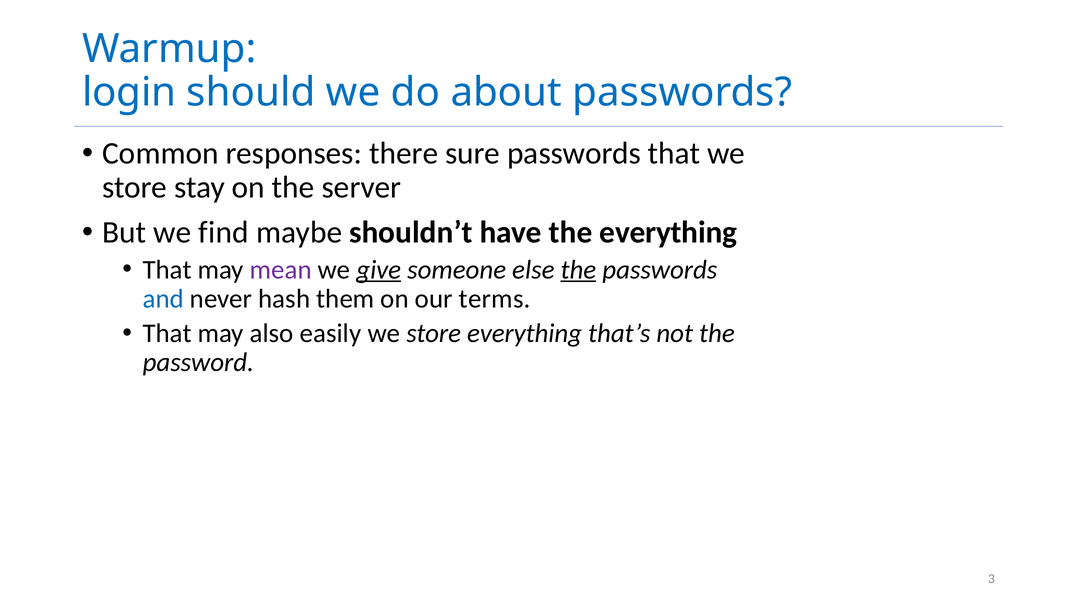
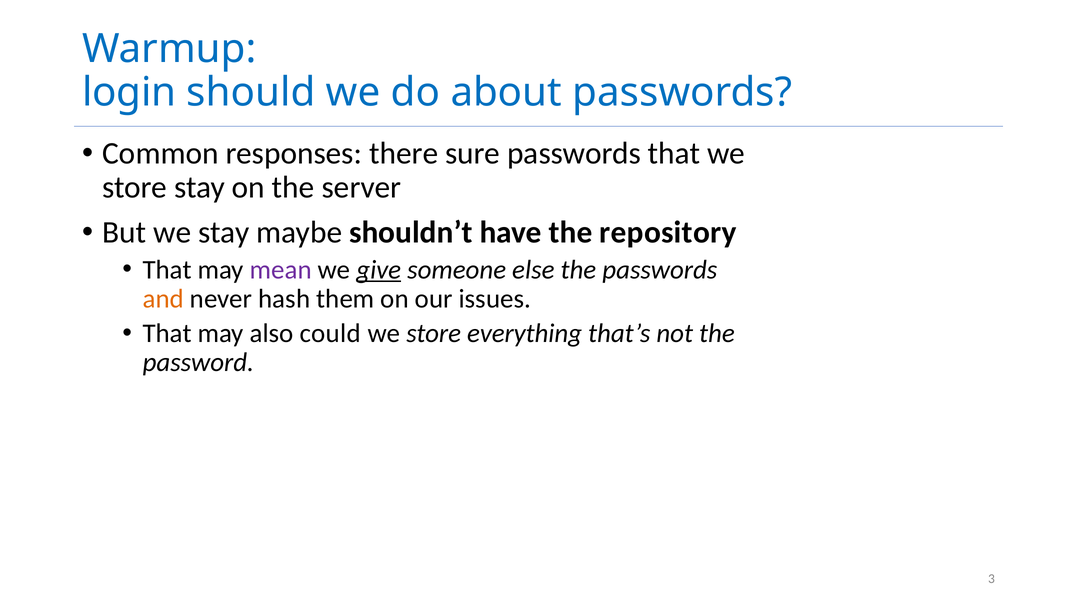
we find: find -> stay (224, 232)
the everything: everything -> repository (668, 232)
the underline: present -> none (578, 270)
and colour: blue -> orange (163, 299)
terms: terms -> issues (495, 299)
easily: easily -> could (330, 333)
